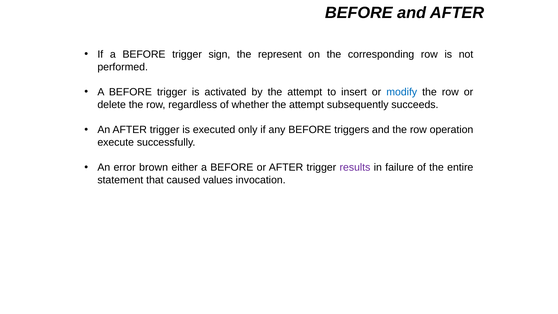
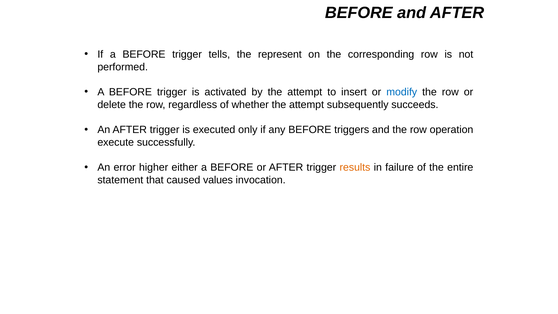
sign: sign -> tells (219, 54)
brown: brown -> higher (154, 167)
results colour: purple -> orange (355, 167)
